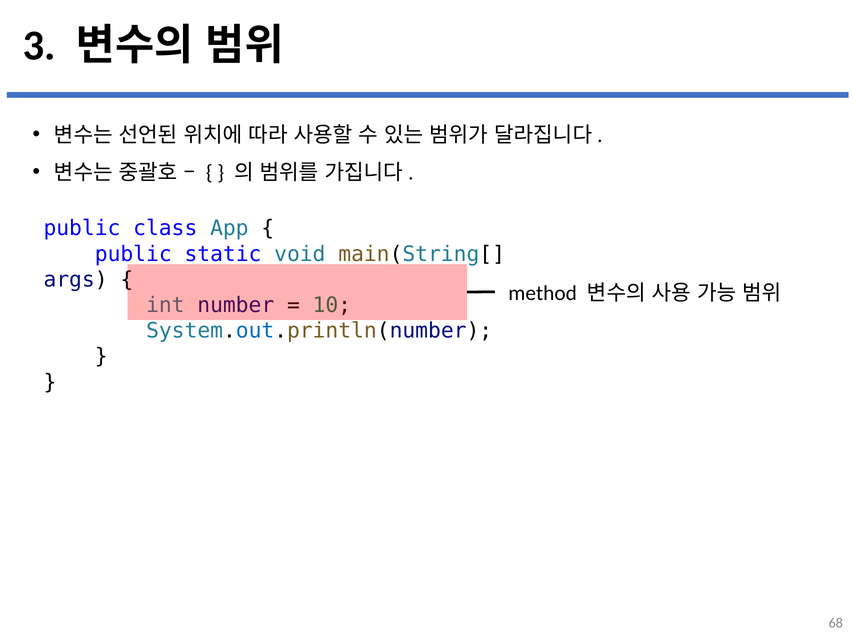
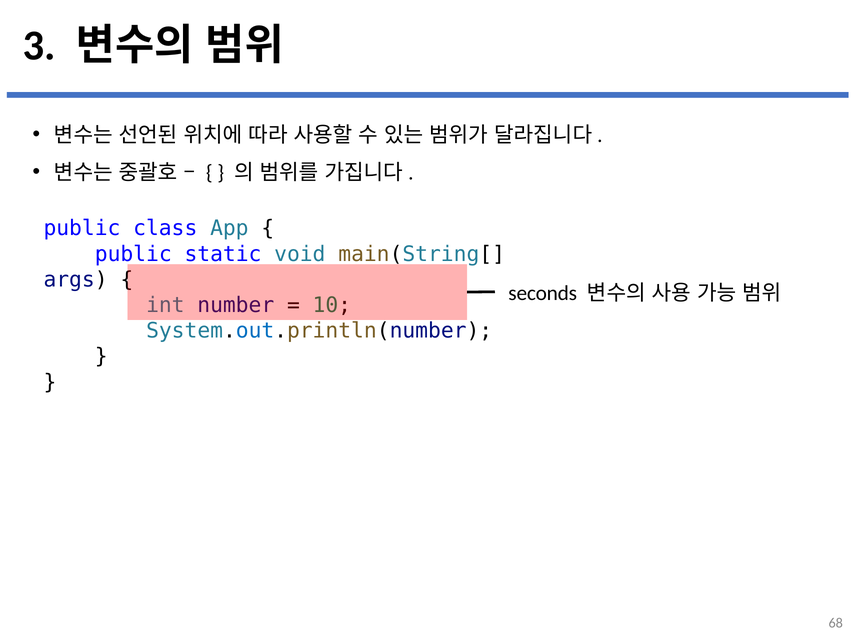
method: method -> seconds (543, 293)
